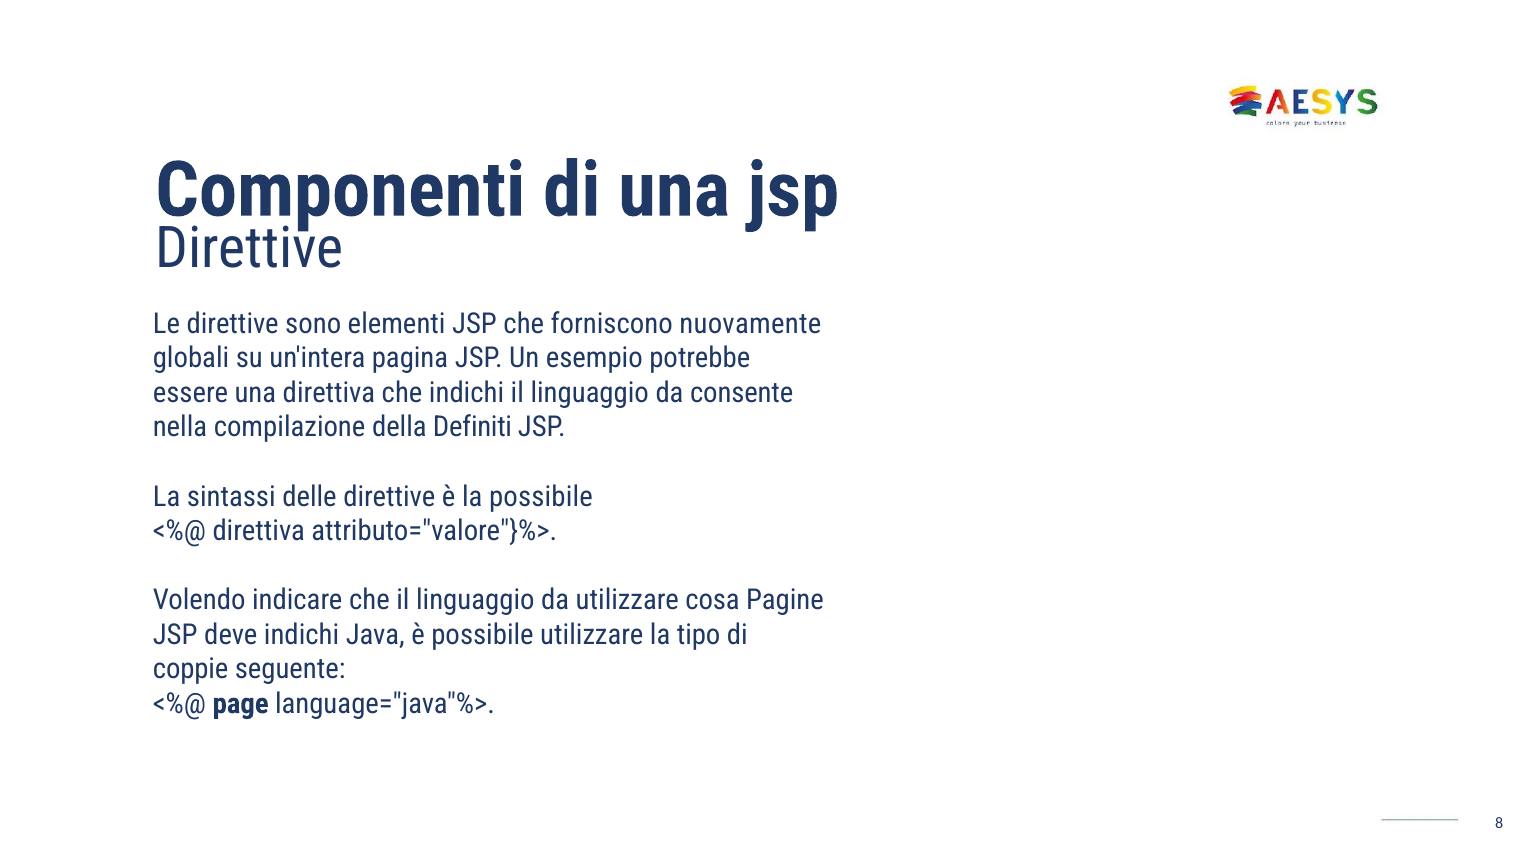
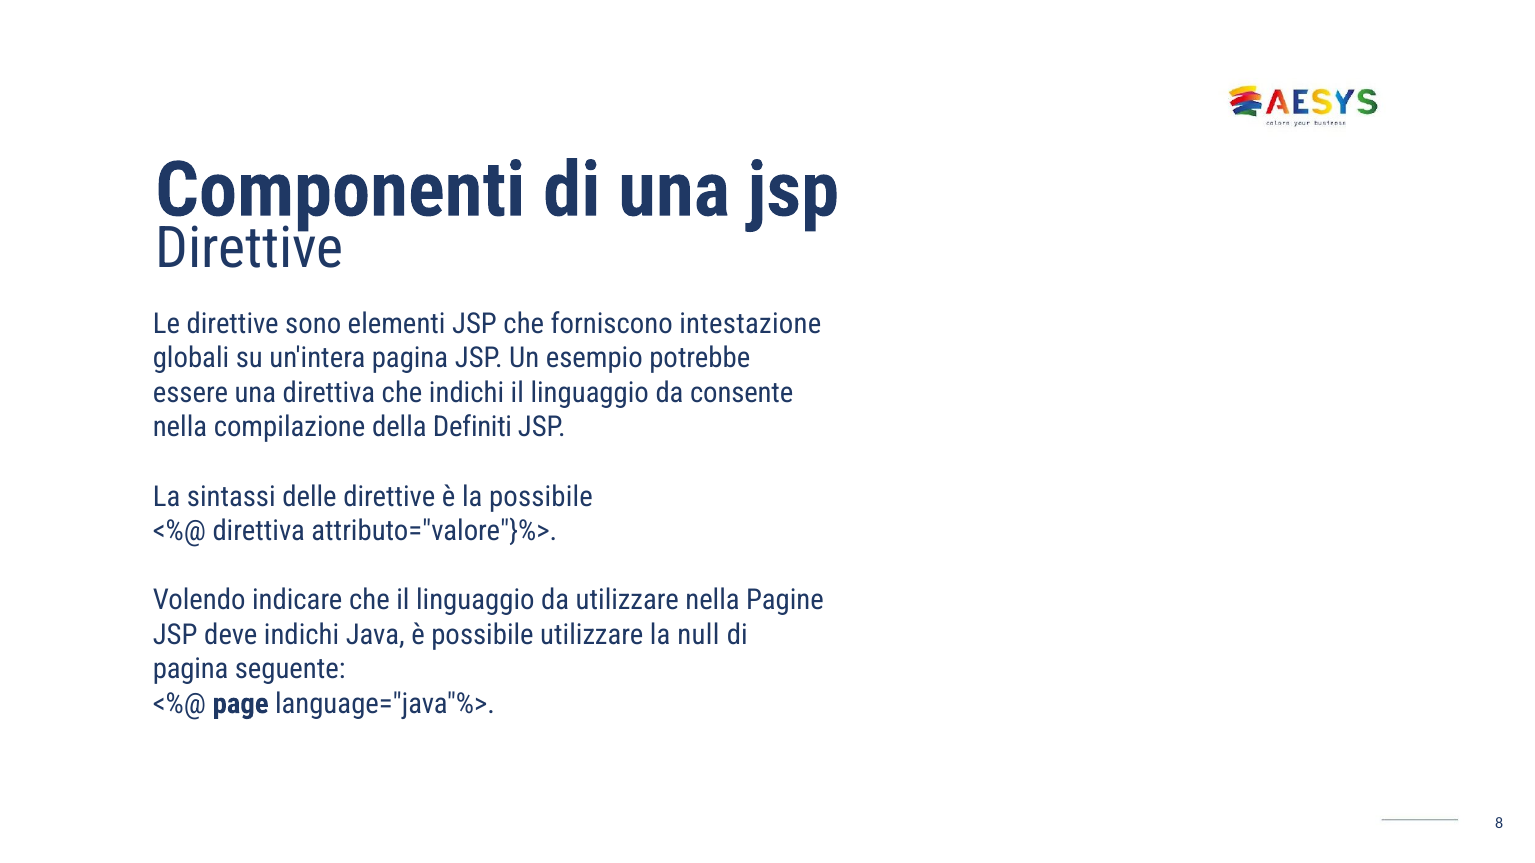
nuovamente: nuovamente -> intestazione (750, 324)
utilizzare cosa: cosa -> nella (713, 600)
tipo: tipo -> null (698, 635)
coppie: coppie -> pagina (191, 669)
